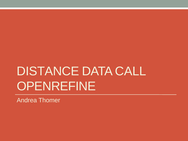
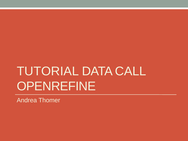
DISTANCE: DISTANCE -> TUTORIAL (48, 71)
